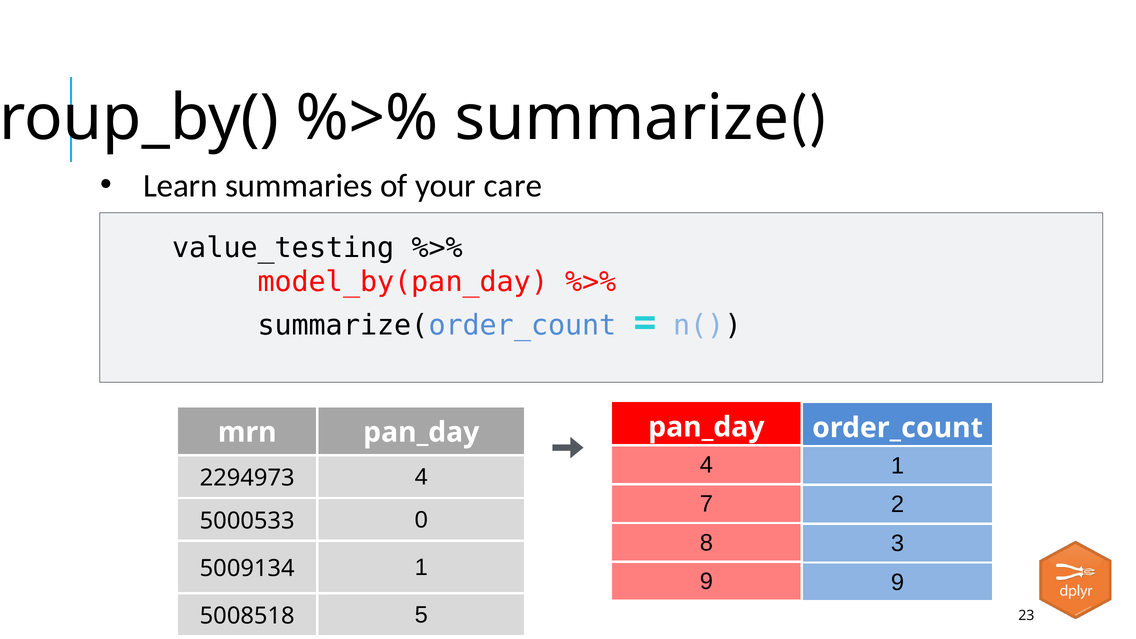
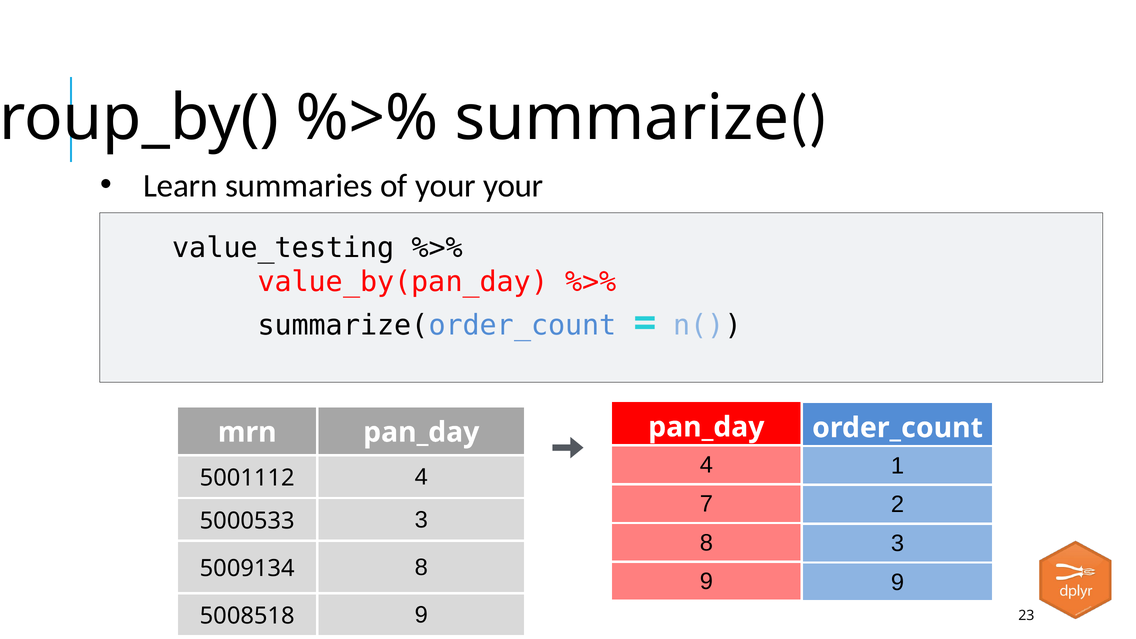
your care: care -> your (513, 186)
model_by(pan_day: model_by(pan_day -> value_by(pan_day (403, 282)
2294973: 2294973 -> 5001112 (247, 478)
5000533 0: 0 -> 3 (421, 520)
5009134 1: 1 -> 8 (421, 567)
5008518 5: 5 -> 9 (421, 615)
